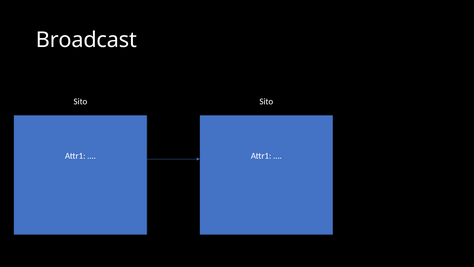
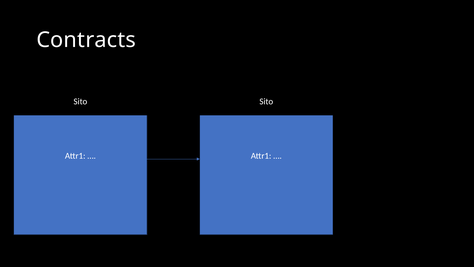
Broadcast: Broadcast -> Contracts (86, 40)
